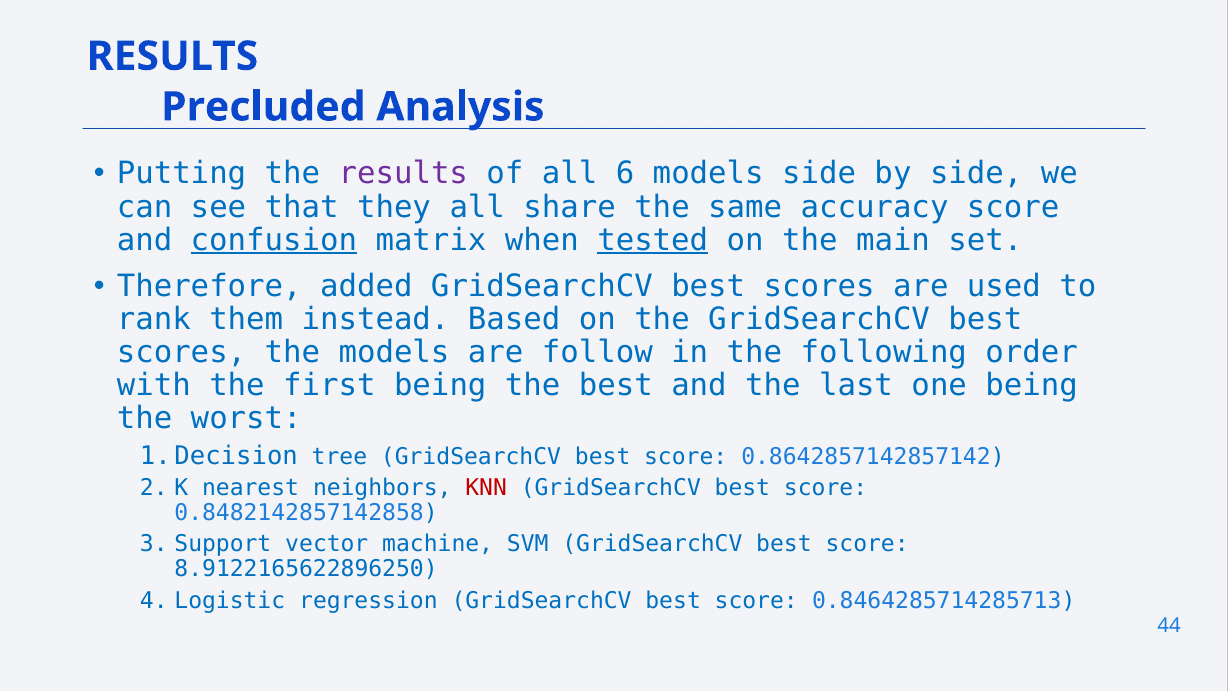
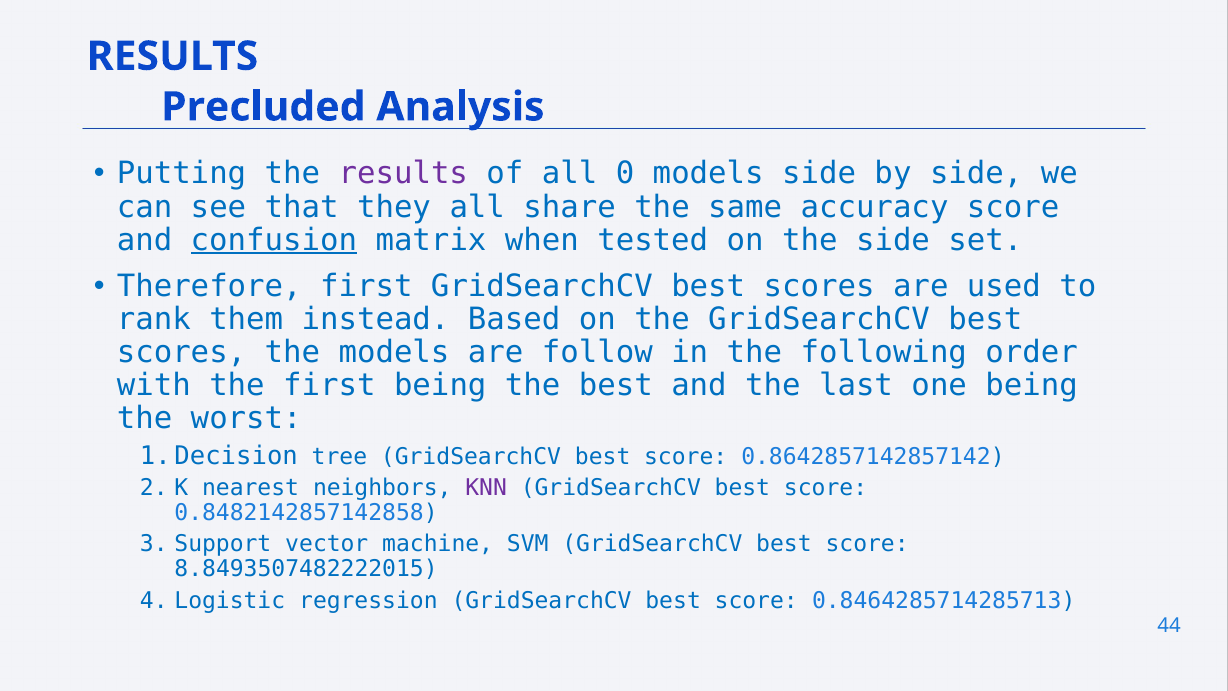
6: 6 -> 0 (625, 174)
tested underline: present -> none (653, 240)
the main: main -> side (893, 240)
Therefore added: added -> first (366, 286)
KNN colour: red -> purple (486, 488)
8.9122165622896250: 8.9122165622896250 -> 8.8493507482222015 (306, 569)
